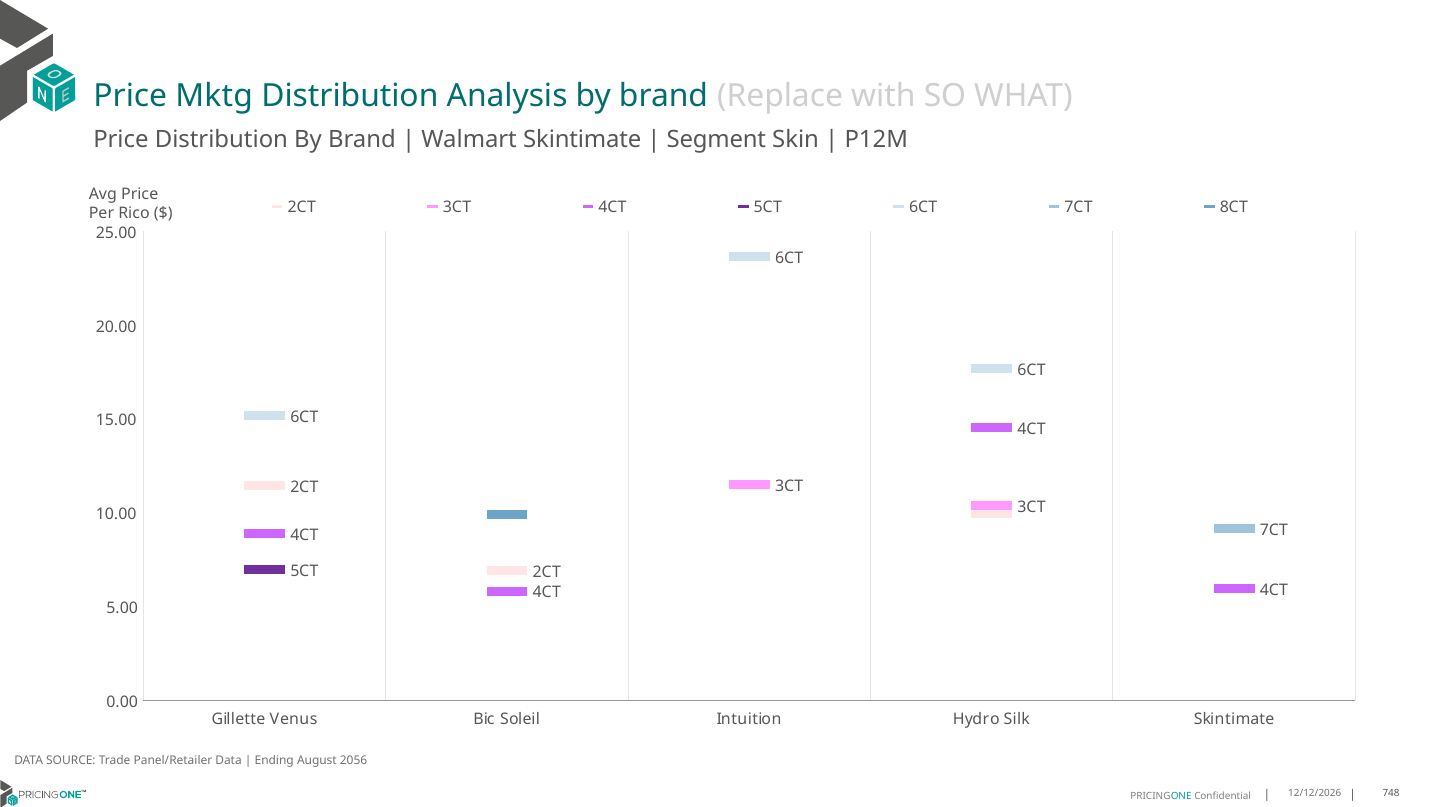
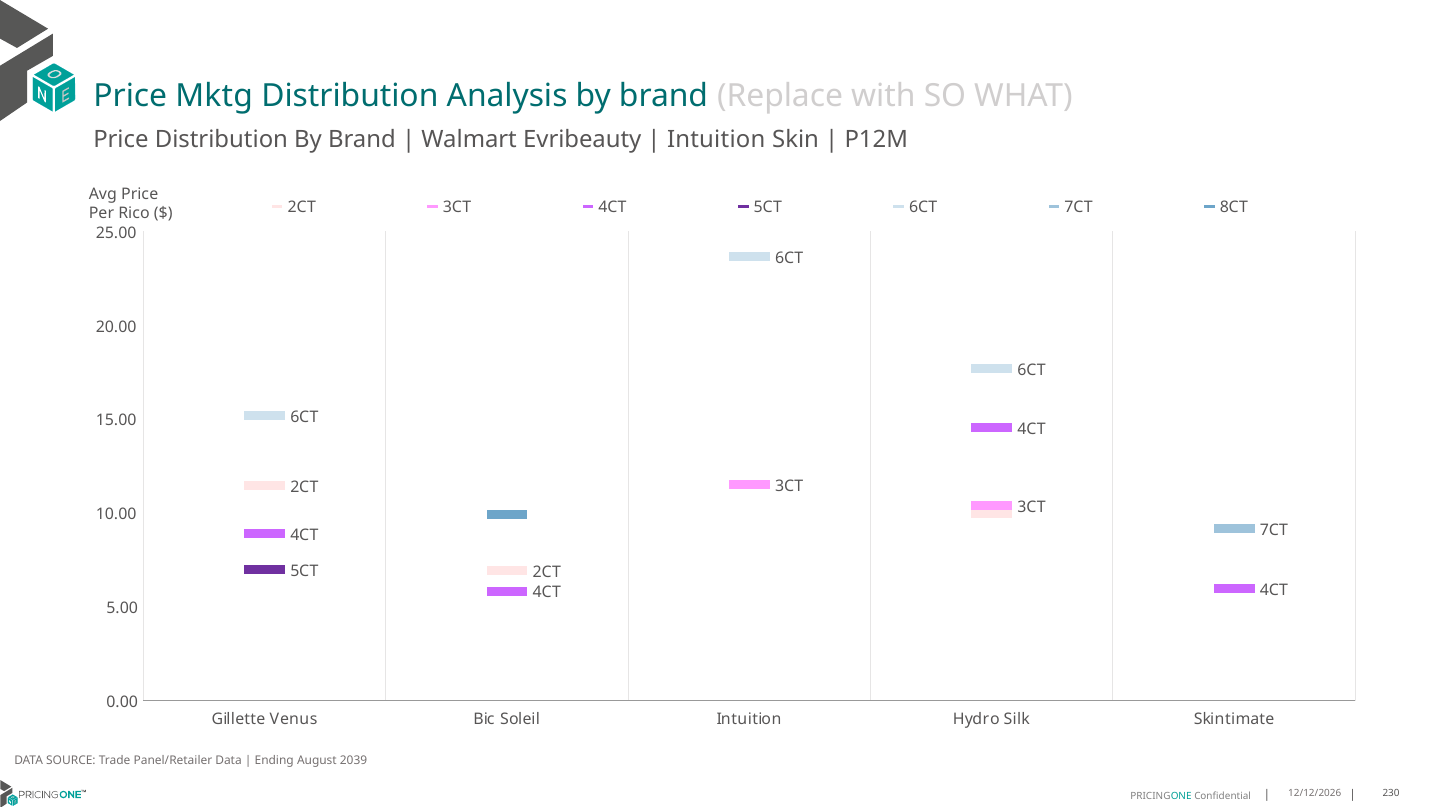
Walmart Skintimate: Skintimate -> Evribeauty (582, 140)
Segment: Segment -> Intuition (716, 140)
2056: 2056 -> 2039 (354, 760)
748: 748 -> 230 (1391, 794)
